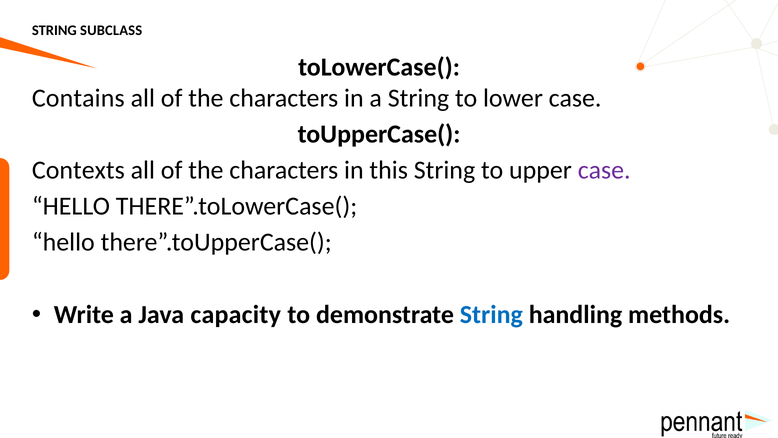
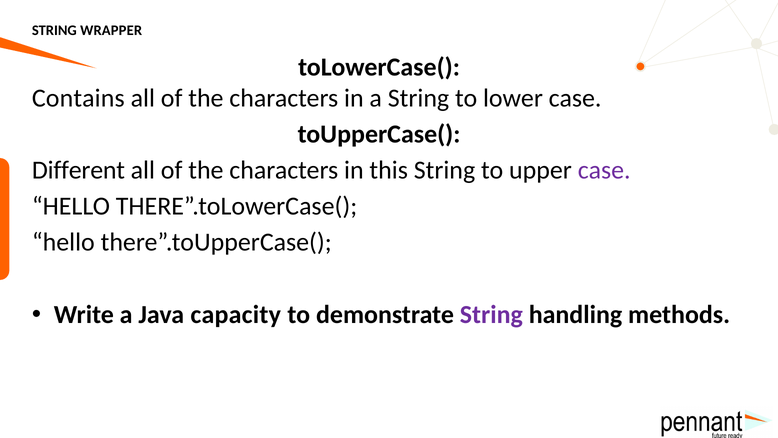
SUBCLASS: SUBCLASS -> WRAPPER (111, 30)
Contexts: Contexts -> Different (78, 170)
String colour: blue -> purple (491, 315)
